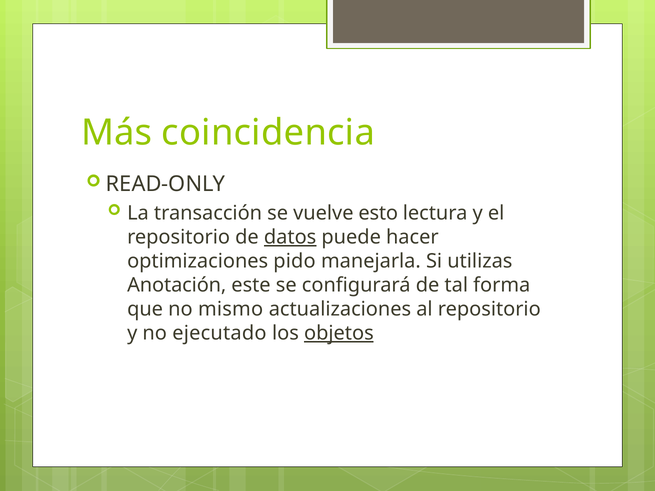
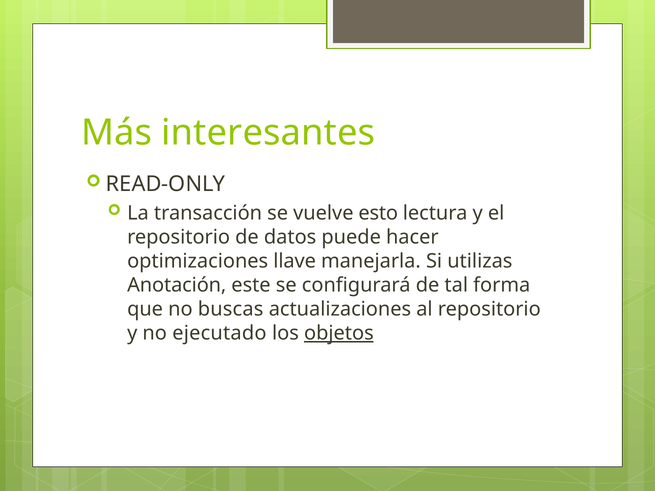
coincidencia: coincidencia -> interesantes (268, 133)
datos underline: present -> none (290, 237)
pido: pido -> llave (295, 261)
mismo: mismo -> buscas (231, 309)
